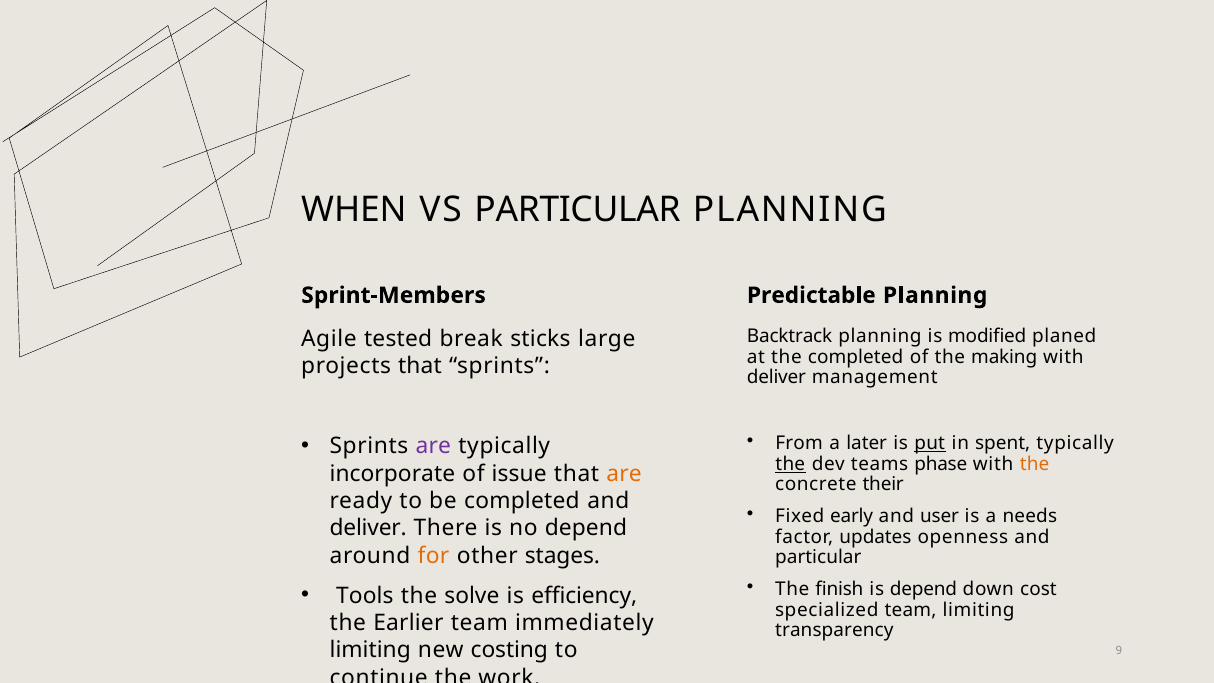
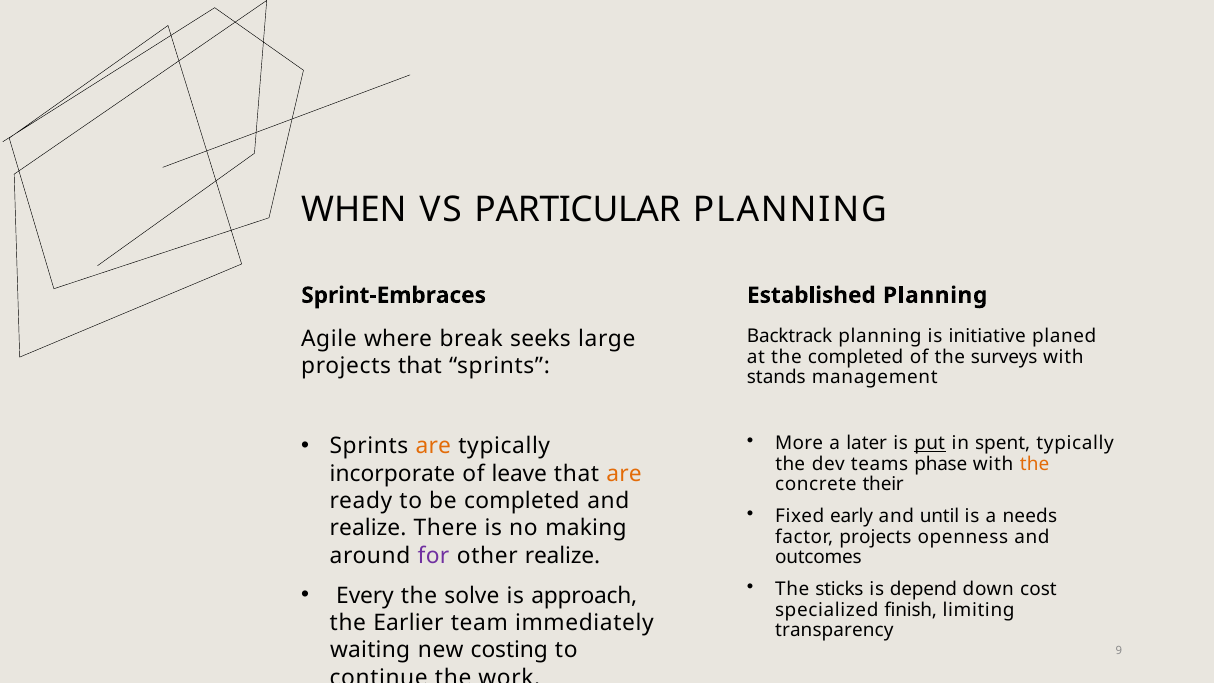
Sprint-Members: Sprint-Members -> Sprint-Embraces (394, 295)
Predictable: Predictable -> Established (811, 295)
modified: modified -> initiative (987, 336)
tested: tested -> where (398, 339)
sticks: sticks -> seeks (540, 339)
making: making -> surveys (1004, 357)
deliver: deliver -> stands (776, 377)
From: From -> More (799, 443)
are colour: purple -> orange (433, 446)
the underline: present -> none (790, 464)
issue: issue -> leave (519, 474)
user: user -> until (940, 516)
deliver: deliver -> realize (368, 528)
no depend: depend -> making (586, 528)
factor updates: updates -> projects (875, 537)
for colour: orange -> purple (433, 556)
other stages: stages -> realize (562, 556)
particular: particular -> outcomes (818, 557)
finish: finish -> sticks (839, 589)
Tools: Tools -> Every (365, 595)
efficiency: efficiency -> approach (584, 595)
specialized team: team -> finish (911, 610)
limiting: limiting -> waiting (370, 650)
